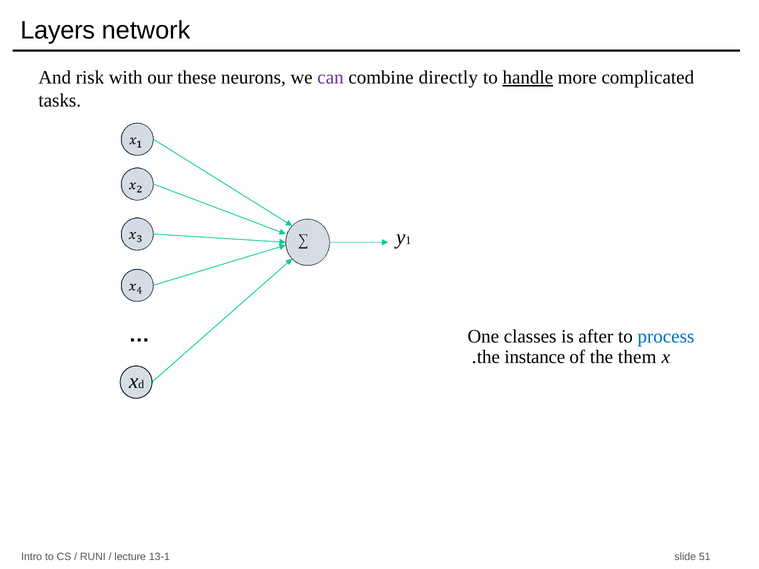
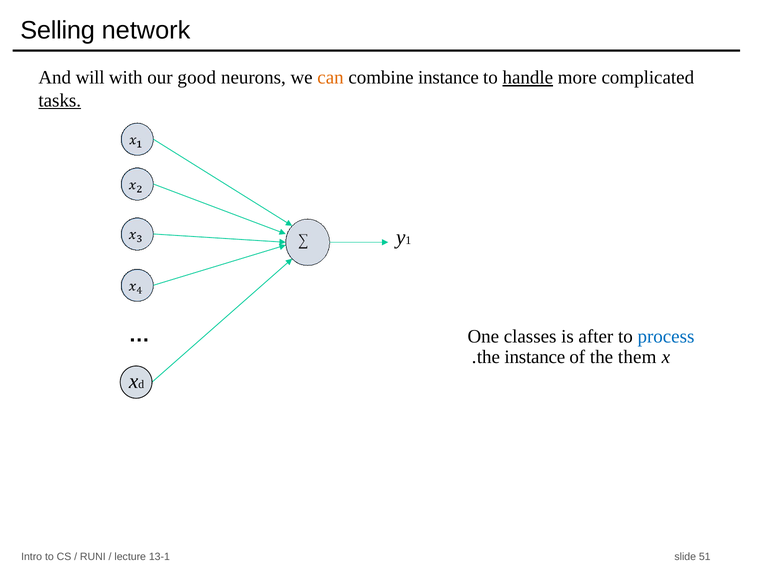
Layers: Layers -> Selling (58, 30)
risk: risk -> will (90, 78)
these: these -> good (197, 78)
can colour: purple -> orange (330, 78)
combine directly: directly -> instance (448, 78)
tasks underline: none -> present (60, 100)
